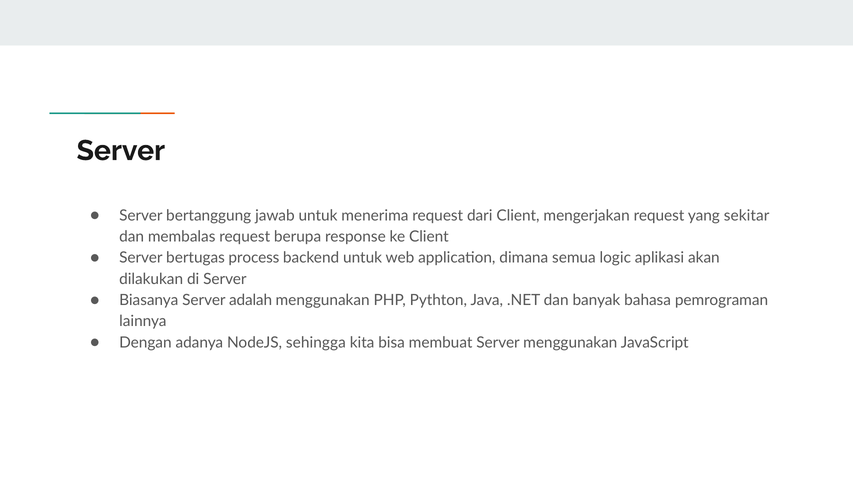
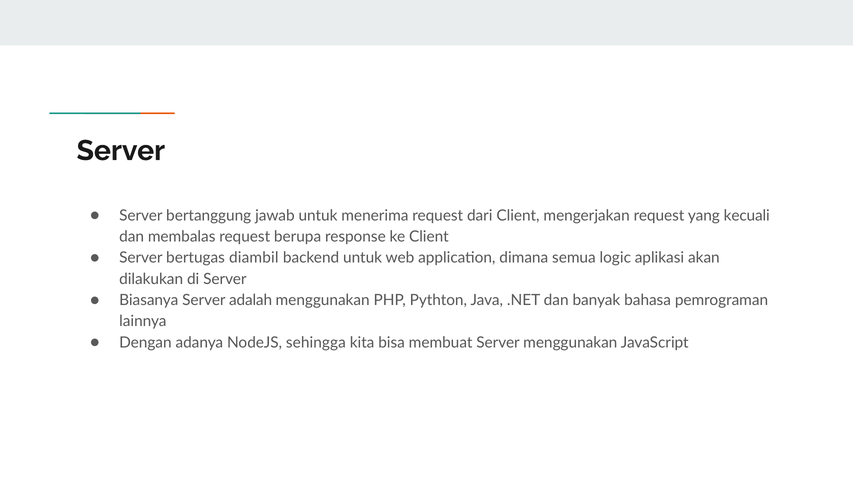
sekitar: sekitar -> kecuali (747, 215)
process: process -> diambil (254, 258)
